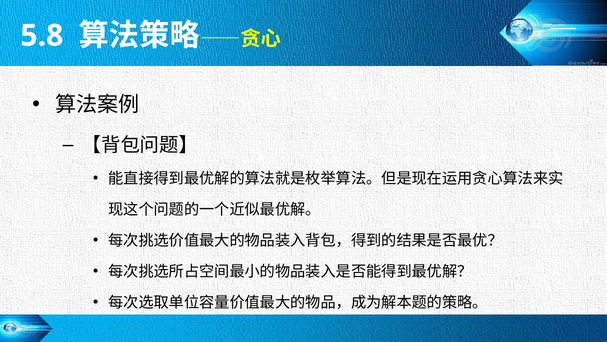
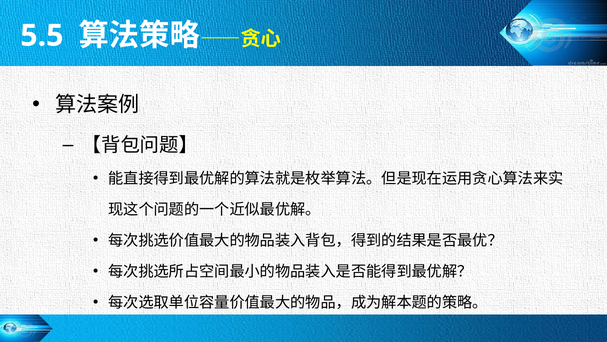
5.8: 5.8 -> 5.5 (42, 36)
